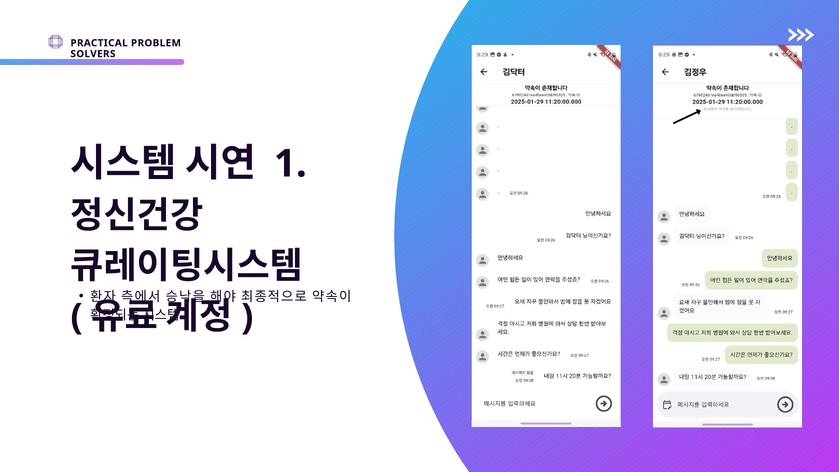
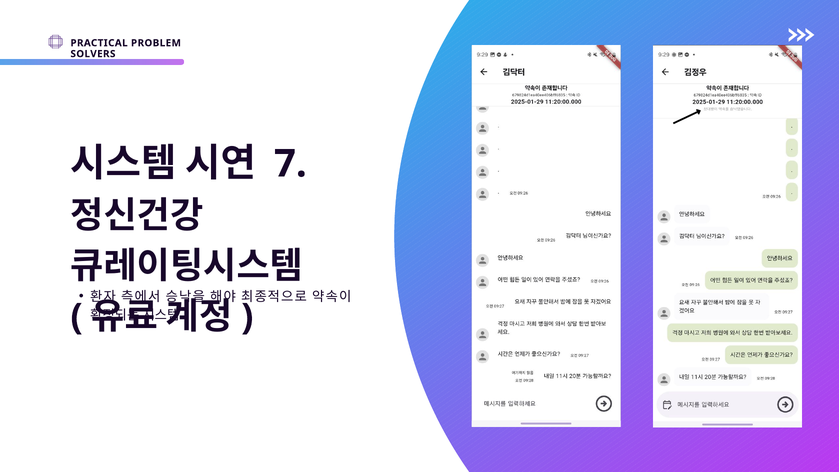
1: 1 -> 7 (290, 164)
